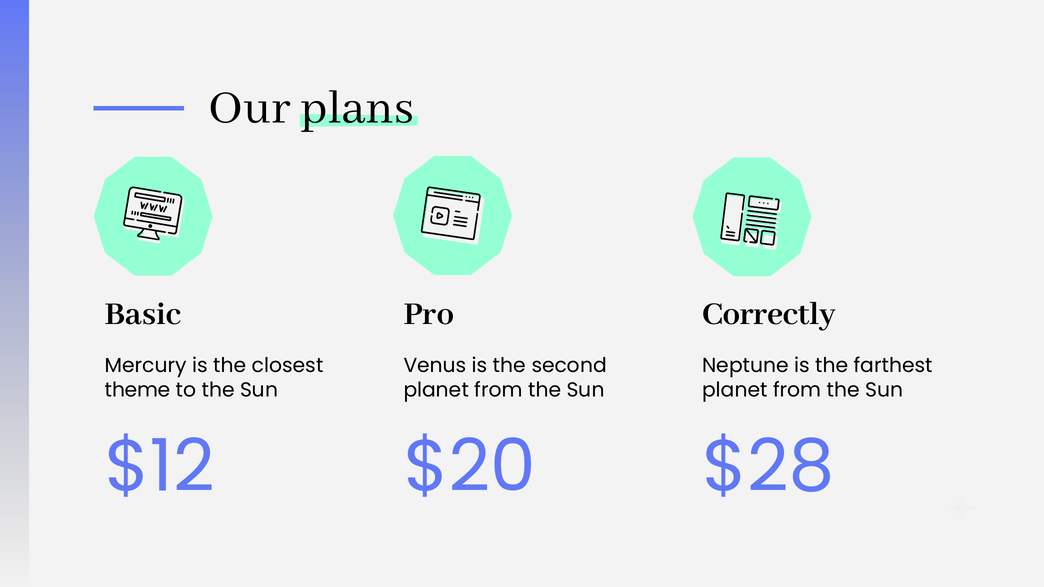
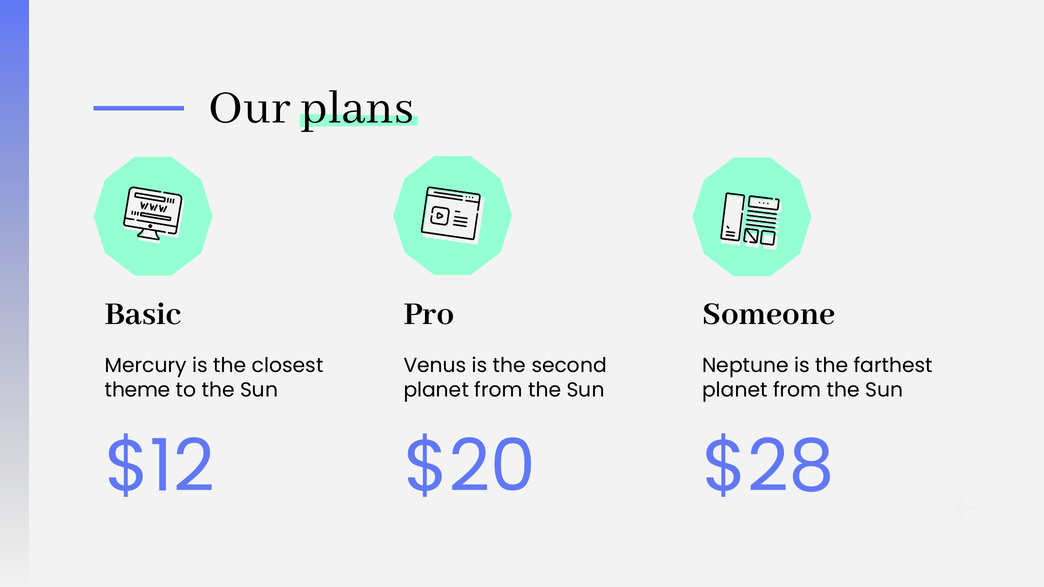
Correctly: Correctly -> Someone (769, 313)
